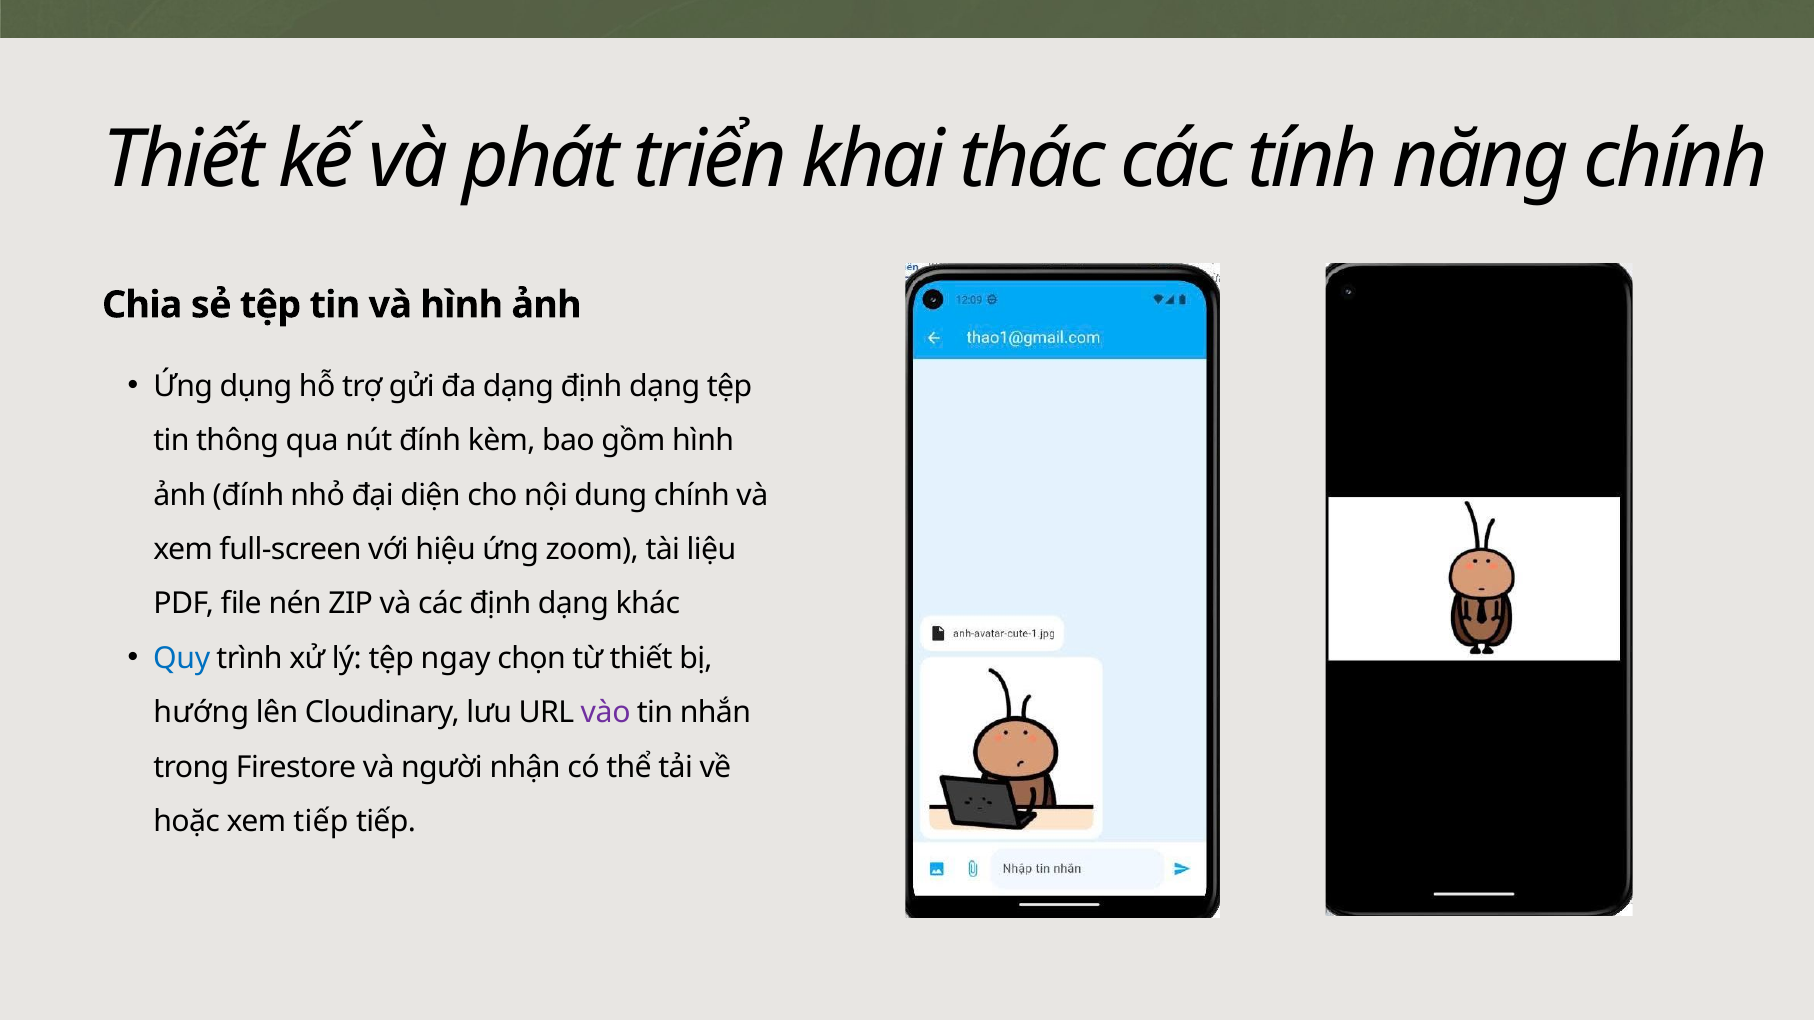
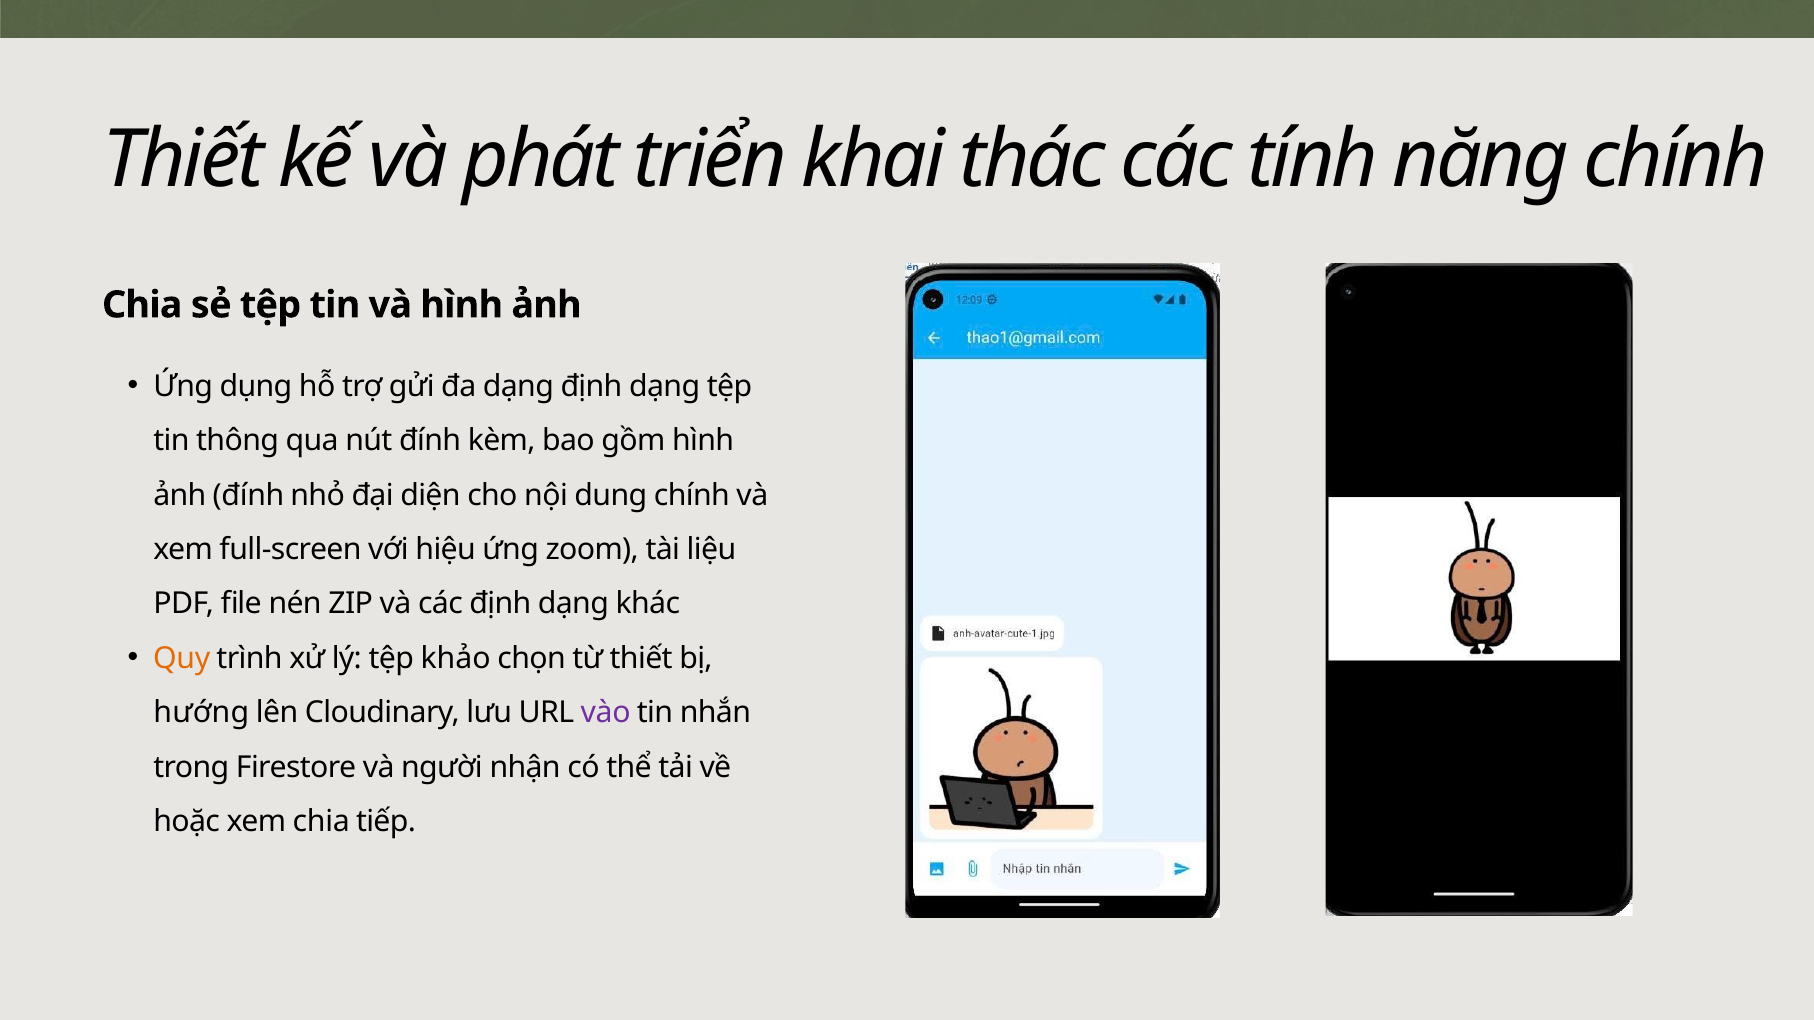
Quy colour: blue -> orange (182, 659)
ngay: ngay -> khảo (456, 659)
xem tiếp: tiếp -> chia (321, 822)
